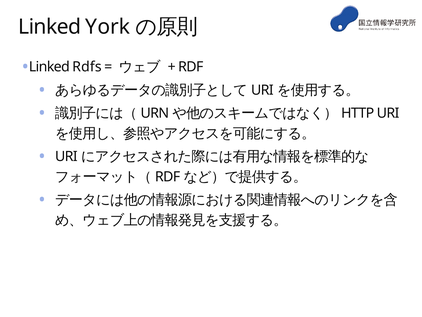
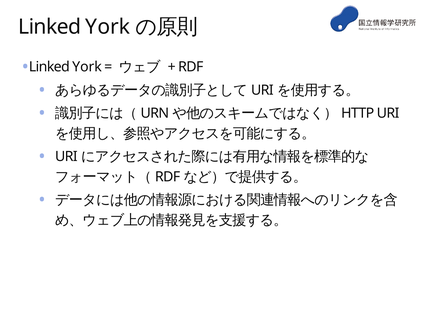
Rdfs: Rdfs -> York (87, 67)
